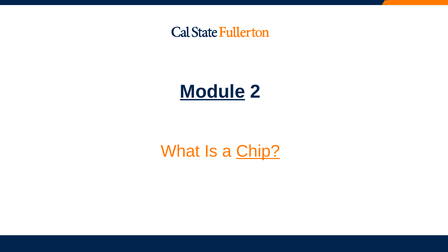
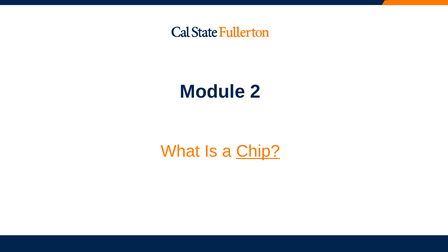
Module underline: present -> none (213, 92)
